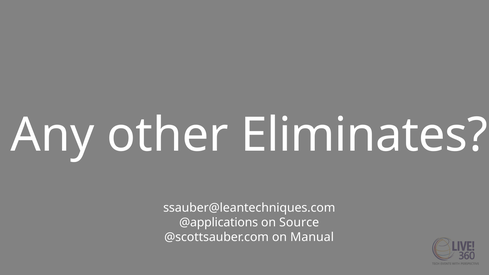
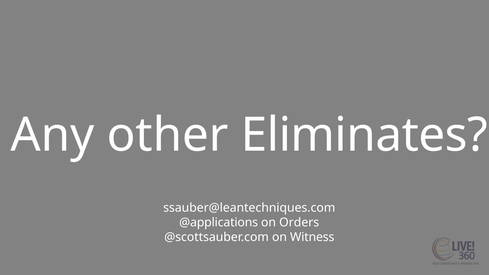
Source: Source -> Orders (299, 222)
Manual: Manual -> Witness (312, 237)
